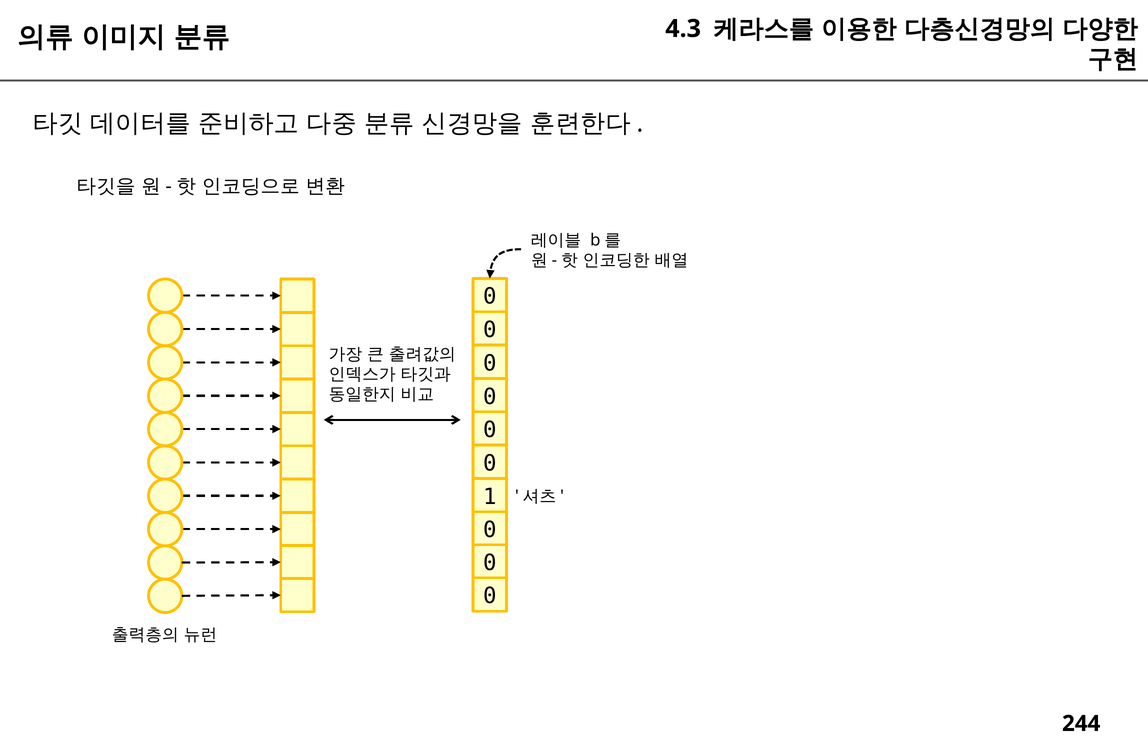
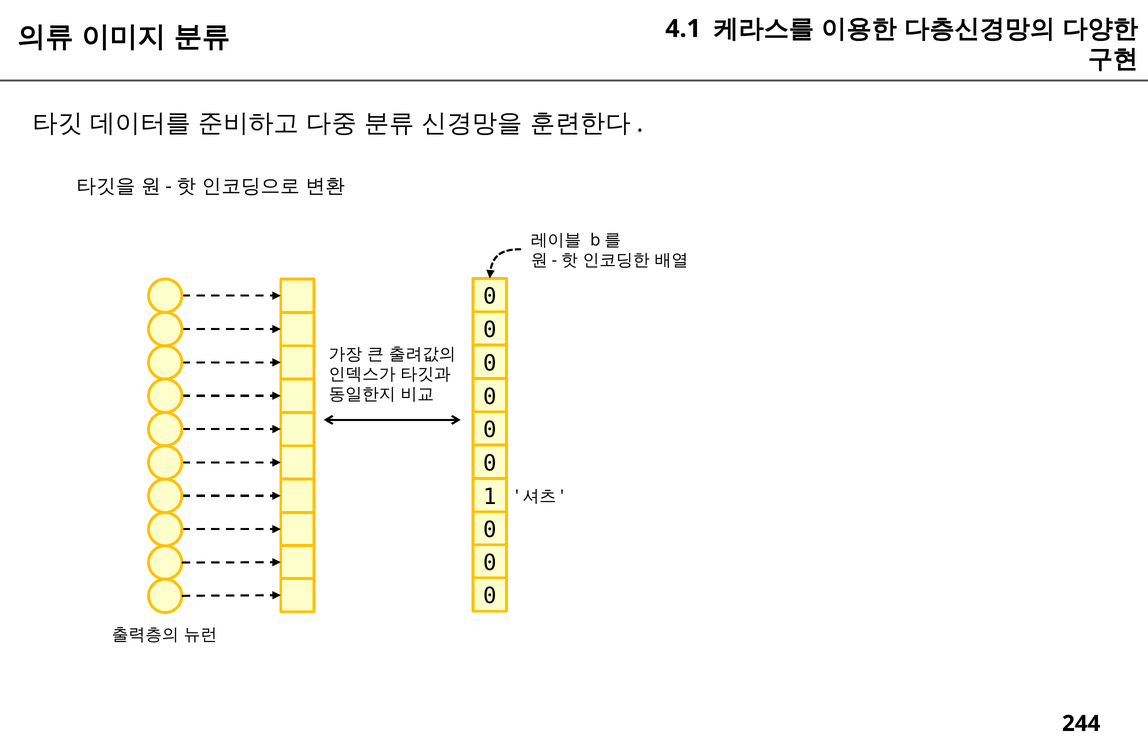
4.3: 4.3 -> 4.1 (683, 29)
